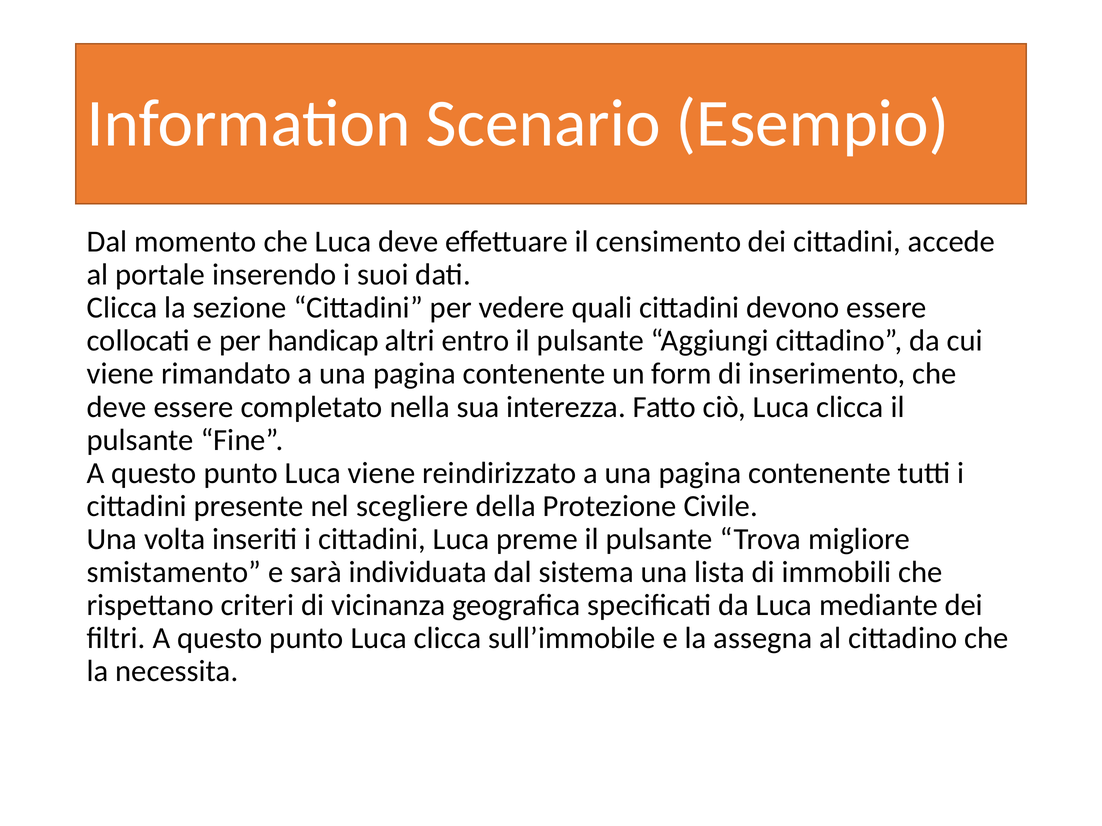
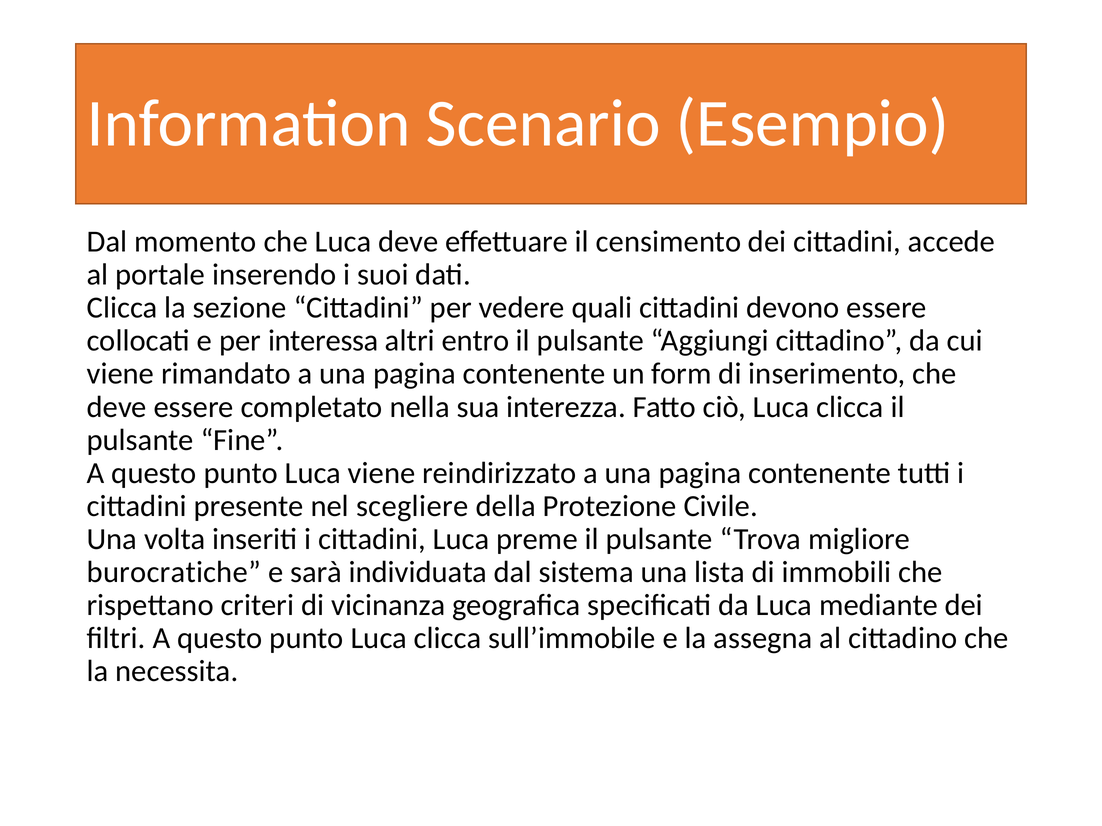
handicap: handicap -> interessa (323, 341)
smistamento: smistamento -> burocratiche (174, 572)
